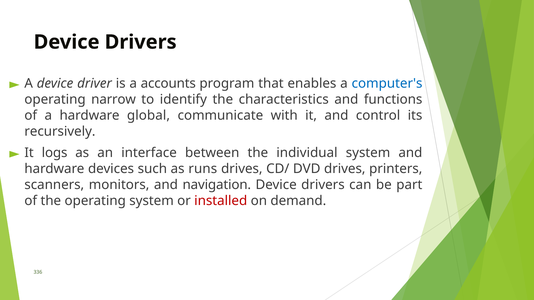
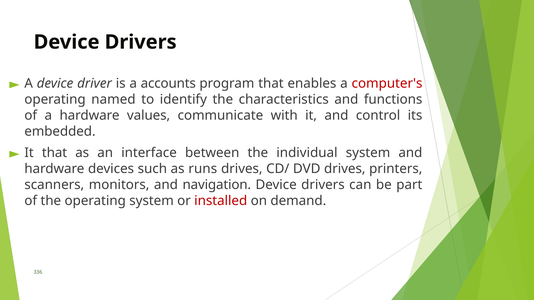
computer's colour: blue -> red (387, 83)
narrow: narrow -> named (113, 99)
global: global -> values (149, 115)
recursively: recursively -> embedded (60, 131)
It logs: logs -> that (55, 153)
